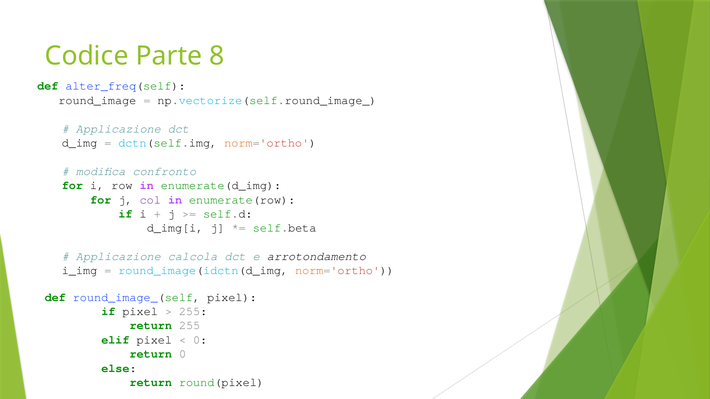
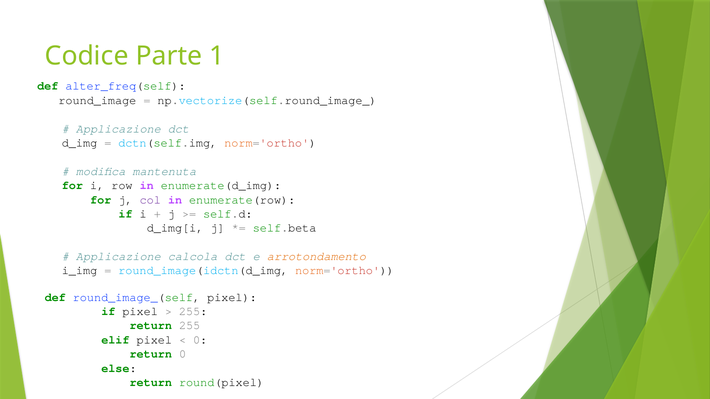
8: 8 -> 1 (217, 56)
confronto: confronto -> mantenuta (164, 171)
arrotondamento colour: black -> orange (317, 257)
